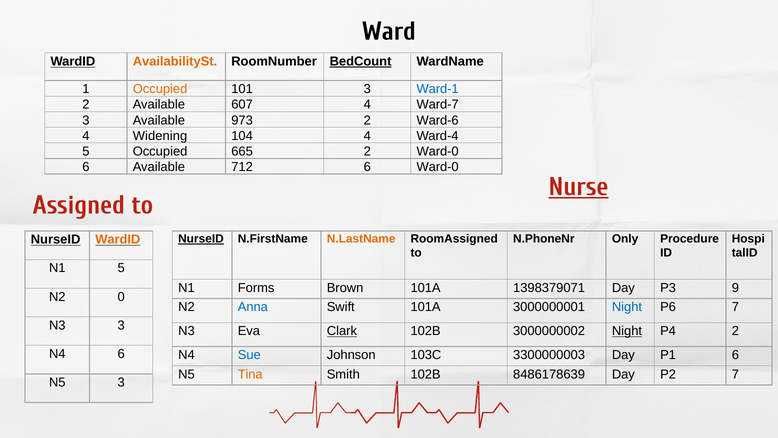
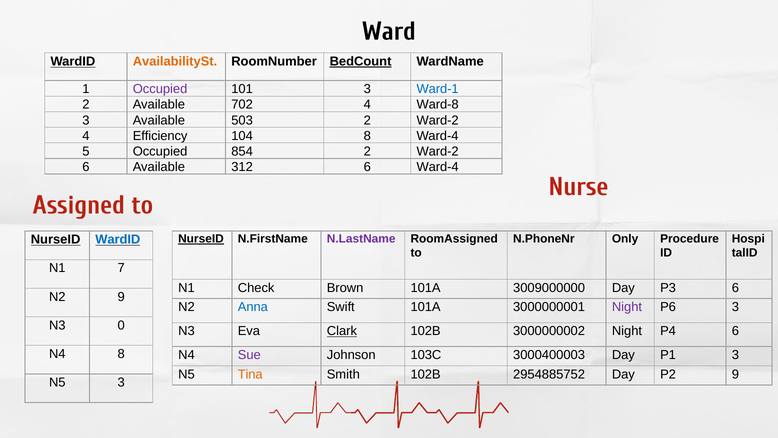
Occupied colour: orange -> purple (160, 89)
607: 607 -> 702 (242, 105)
Ward-7: Ward-7 -> Ward-8 (438, 105)
973: 973 -> 503 (242, 120)
Ward-6: Ward-6 -> Ward-2 (438, 120)
Widening: Widening -> Efficiency (160, 136)
104 4: 4 -> 8 (367, 136)
665: 665 -> 854 (242, 151)
Ward-0: Ward-0 -> Ward-2 (438, 151)
712: 712 -> 312 (242, 167)
6 Ward-0: Ward-0 -> Ward-4 (438, 167)
Nurse underline: present -> none (578, 186)
N.LastName colour: orange -> purple (361, 239)
WardID colour: orange -> blue (118, 239)
N1 5: 5 -> 7 (121, 268)
Forms: Forms -> Check (256, 288)
1398379071: 1398379071 -> 3009000000 (549, 288)
P3 9: 9 -> 6 (735, 288)
N2 0: 0 -> 9 (121, 297)
Night colour: blue -> purple (627, 307)
P6 7: 7 -> 3 (735, 307)
N3 3: 3 -> 0 (121, 325)
Night underline: present -> none (627, 331)
P4 2: 2 -> 6 (735, 331)
N4 6: 6 -> 8 (121, 354)
Sue colour: blue -> purple (249, 355)
3300000003: 3300000003 -> 3000400003 (549, 355)
P1 6: 6 -> 3 (735, 355)
8486178639: 8486178639 -> 2954885752 (549, 374)
P2 7: 7 -> 9 (735, 374)
